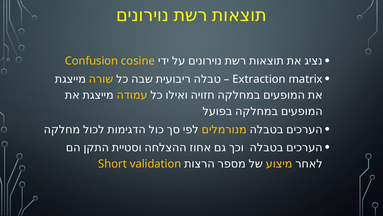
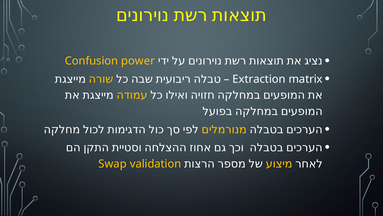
cosine: cosine -> power (138, 61)
Short: Short -> Swap (113, 163)
